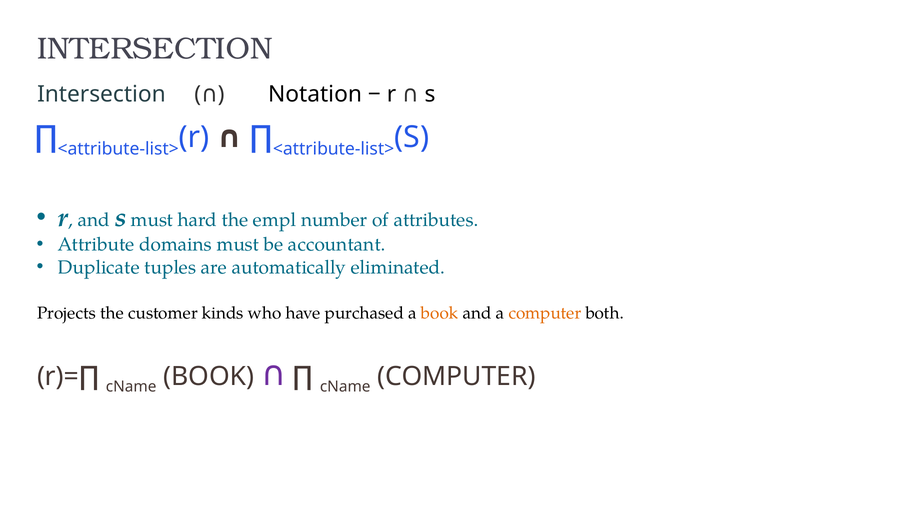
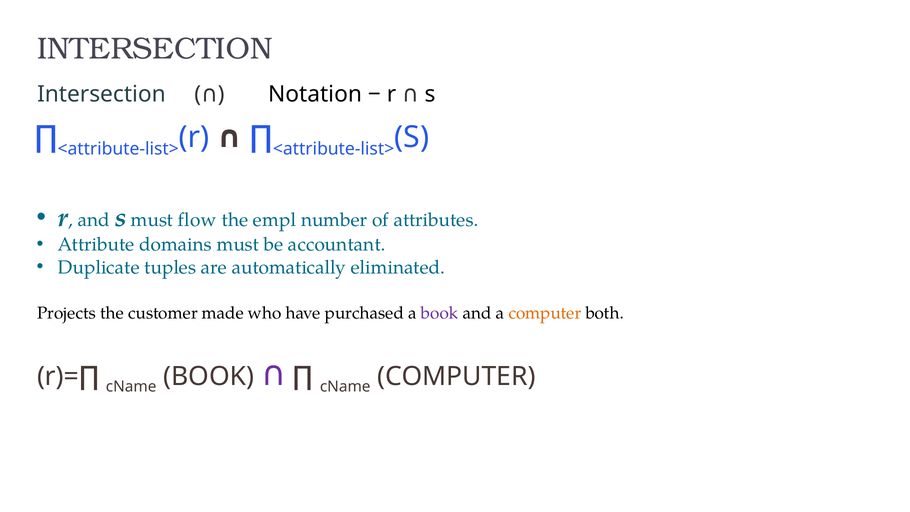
hard: hard -> flow (197, 220)
kinds: kinds -> made (223, 313)
book colour: orange -> purple (440, 313)
